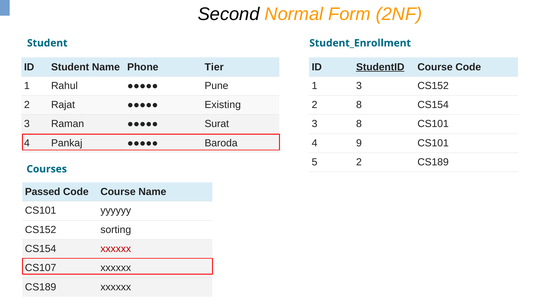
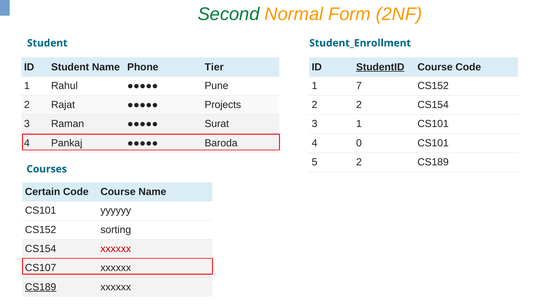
Second colour: black -> green (229, 14)
1 3: 3 -> 7 (359, 86)
Existing: Existing -> Projects (223, 105)
2 8: 8 -> 2 (359, 105)
3 8: 8 -> 1 (359, 124)
9: 9 -> 0 (359, 143)
Passed: Passed -> Certain (43, 192)
CS189 underline: none -> present (41, 287)
